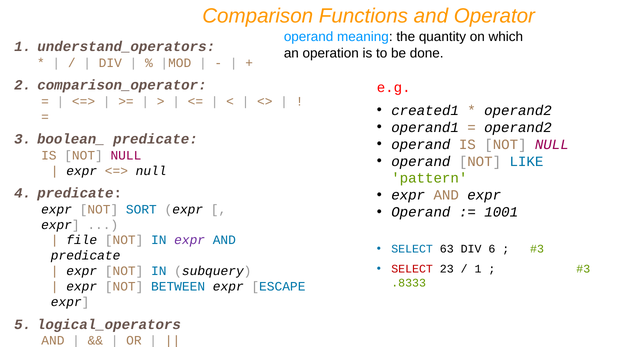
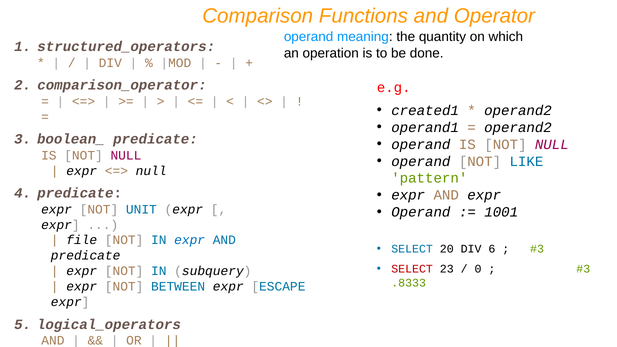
understand_operators: understand_operators -> structured_operators (126, 47)
SORT: SORT -> UNIT (141, 209)
expr colour: purple -> blue (190, 240)
63: 63 -> 20 (447, 249)
1: 1 -> 0 (478, 269)
